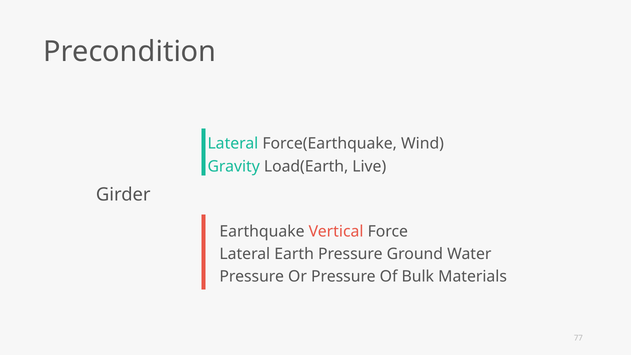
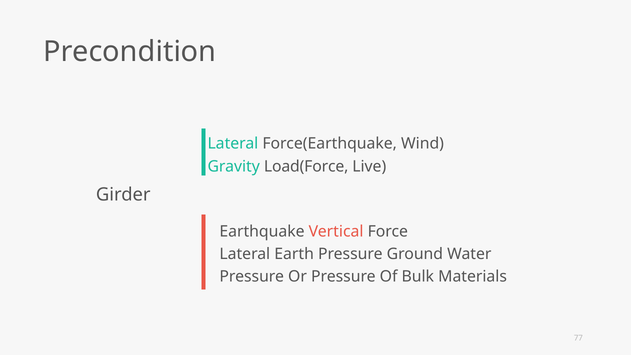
Load(Earth: Load(Earth -> Load(Force (306, 166)
